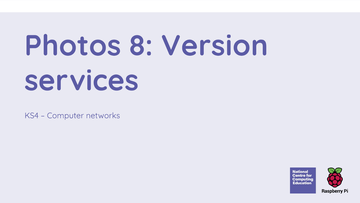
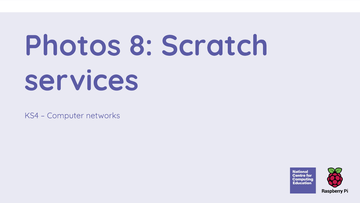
Version: Version -> Scratch (215, 46)
